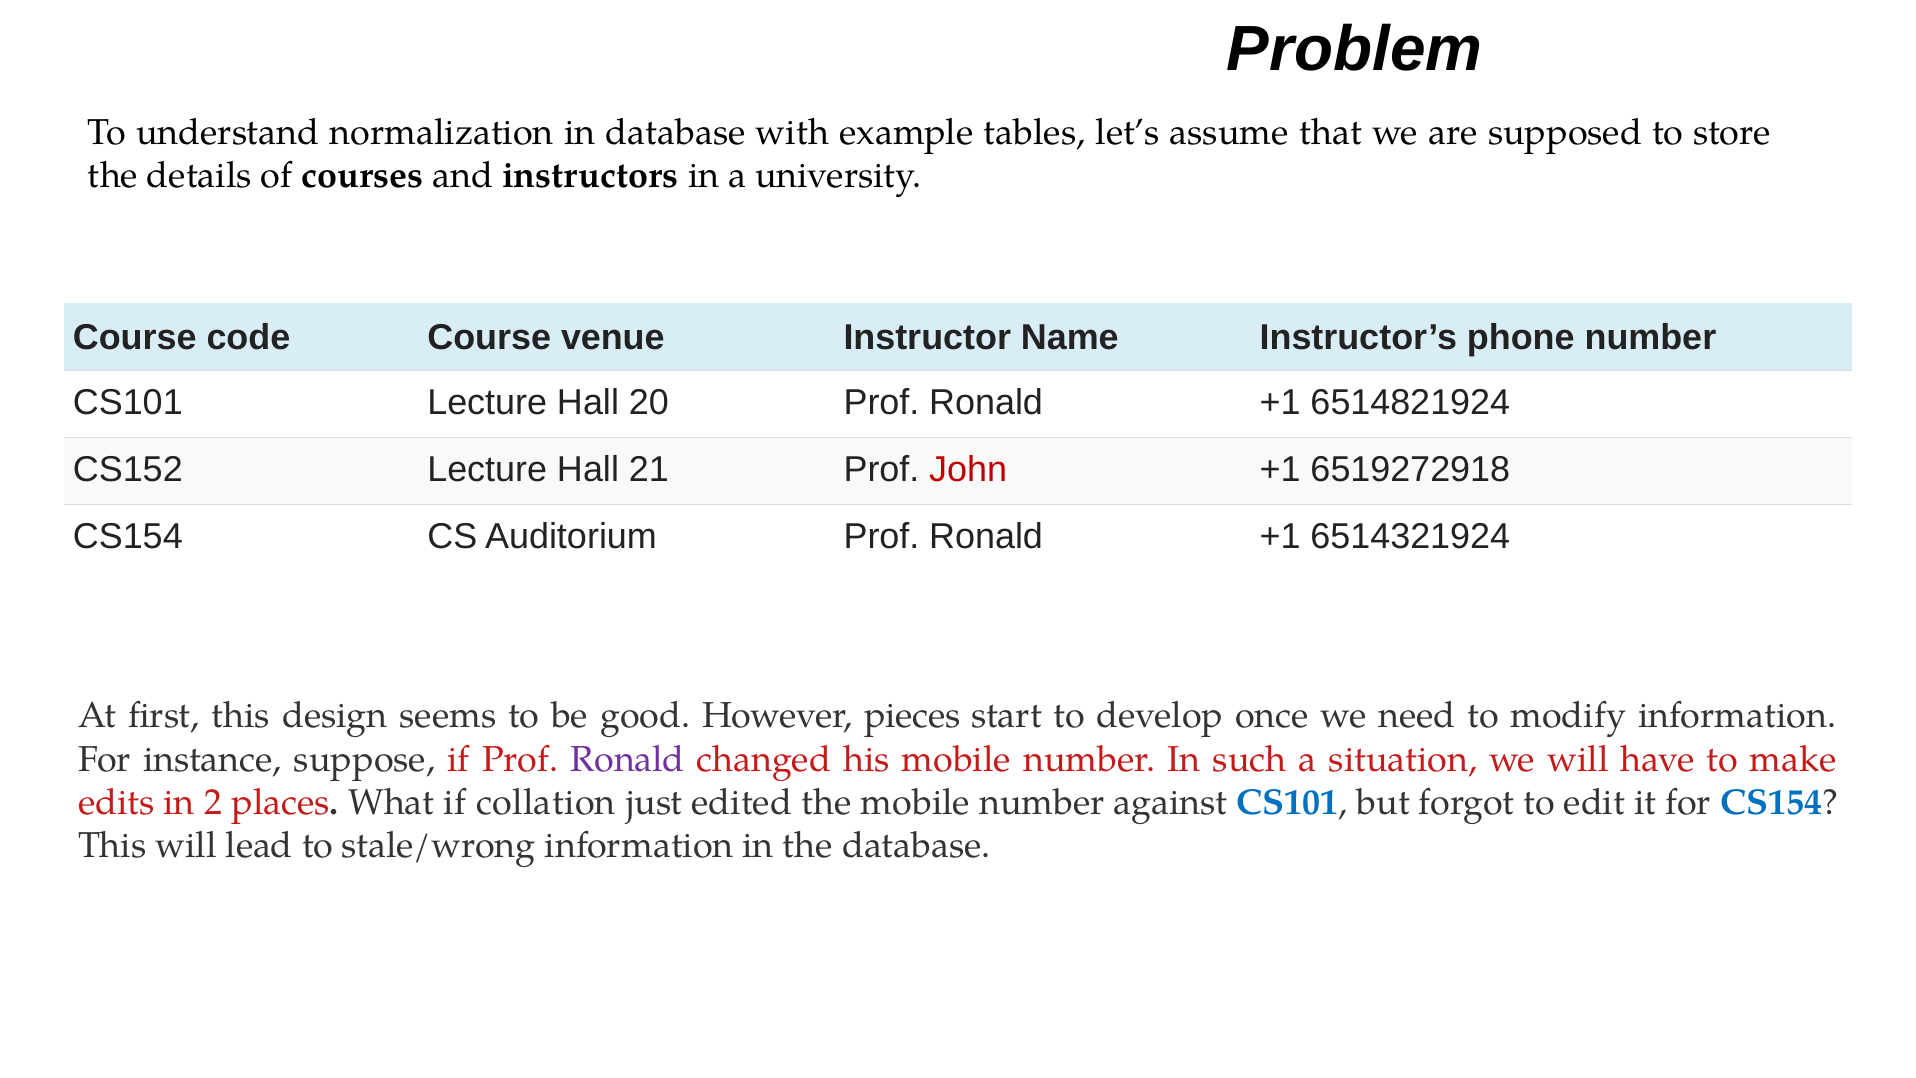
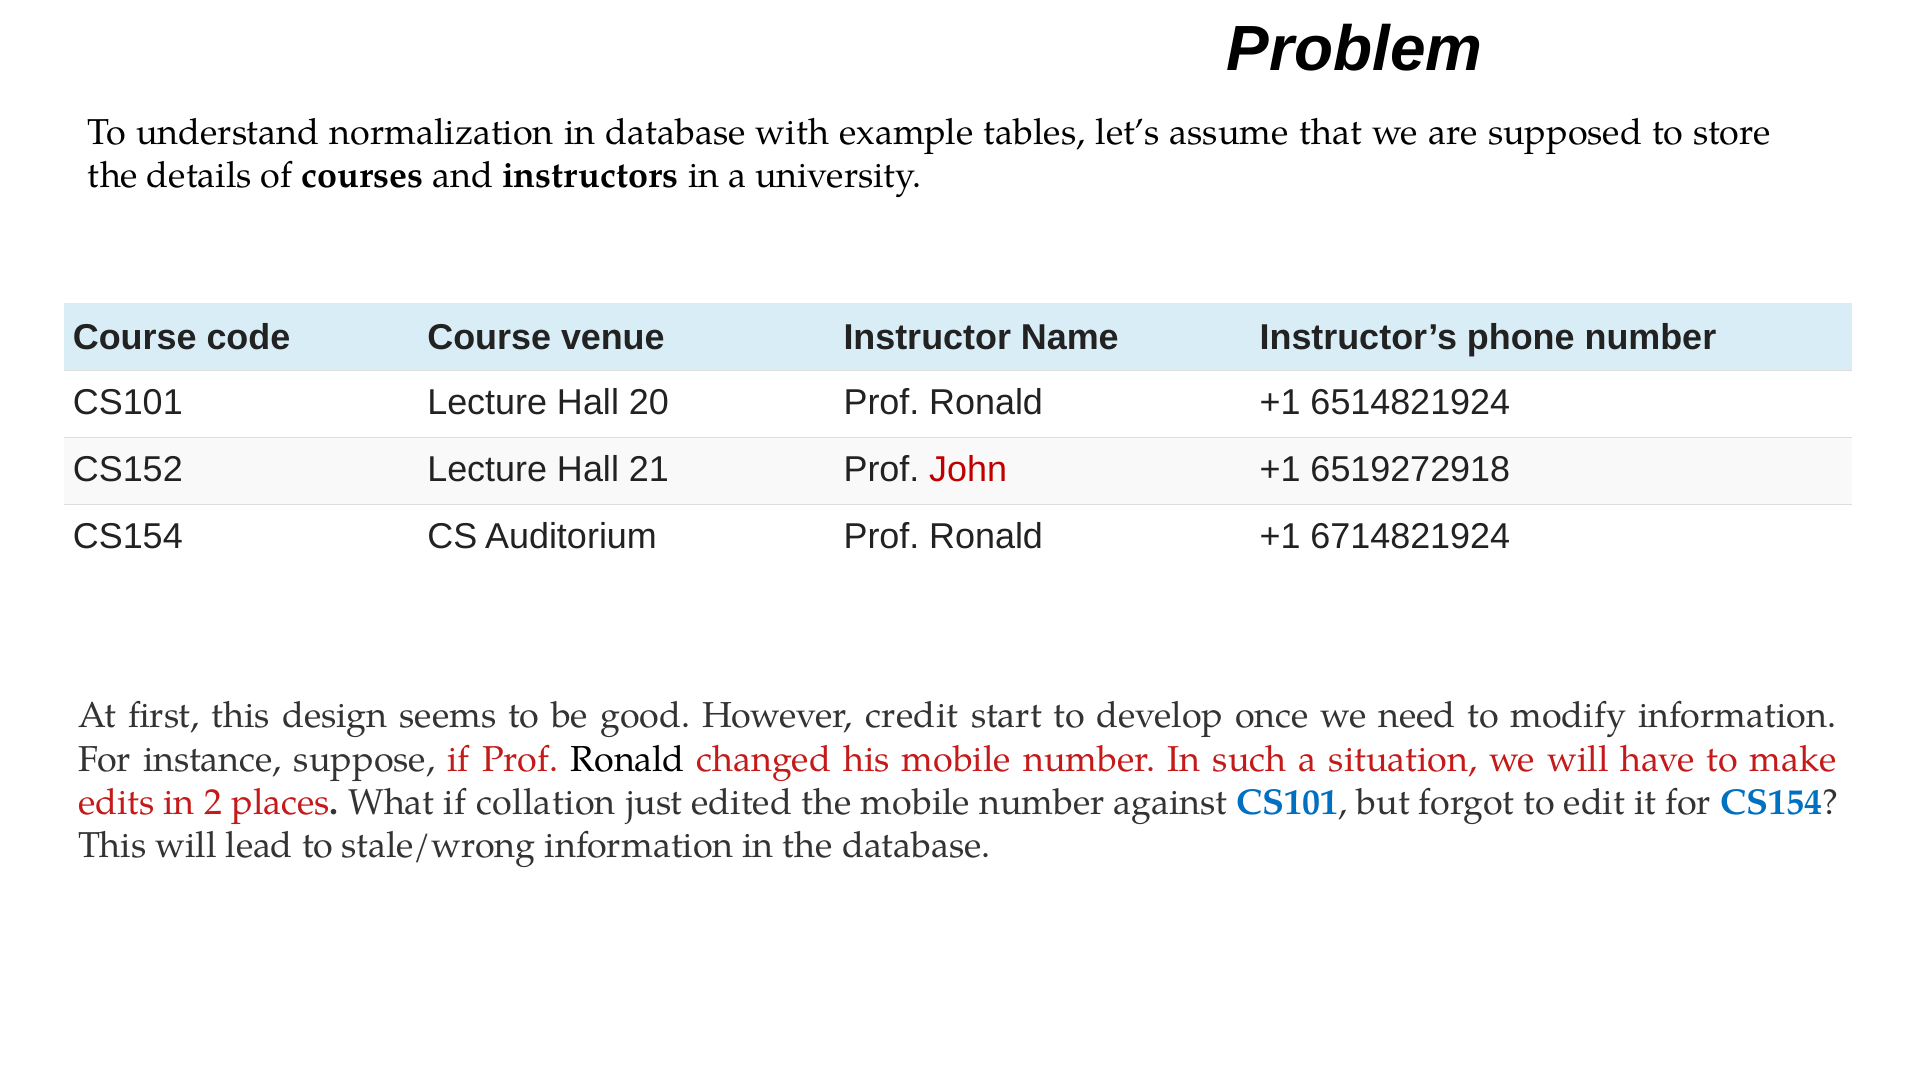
6514321924: 6514321924 -> 6714821924 (1410, 537)
pieces: pieces -> credit (912, 716)
Ronald colour: purple -> black (628, 759)
